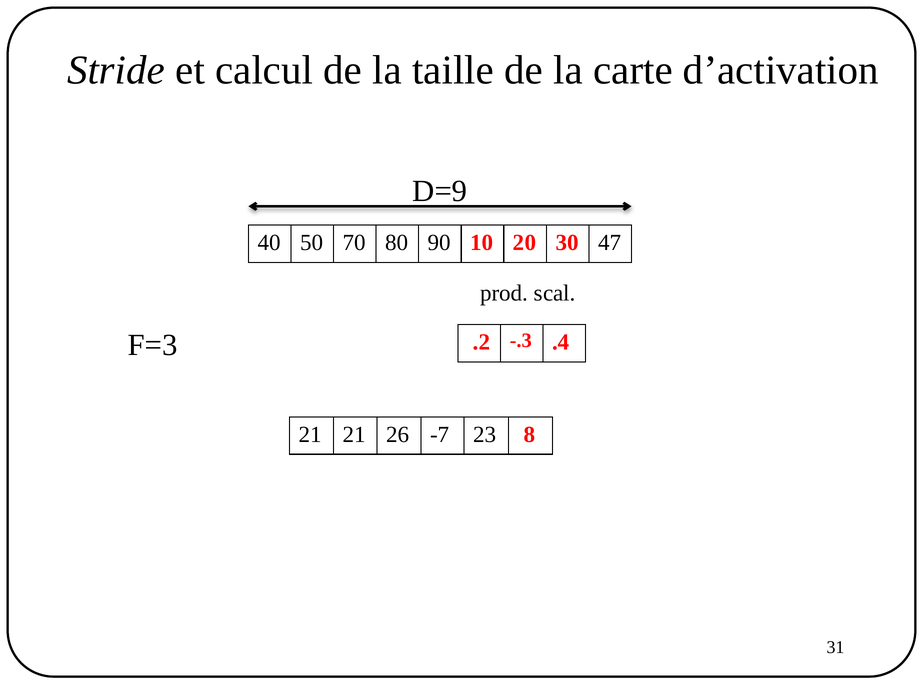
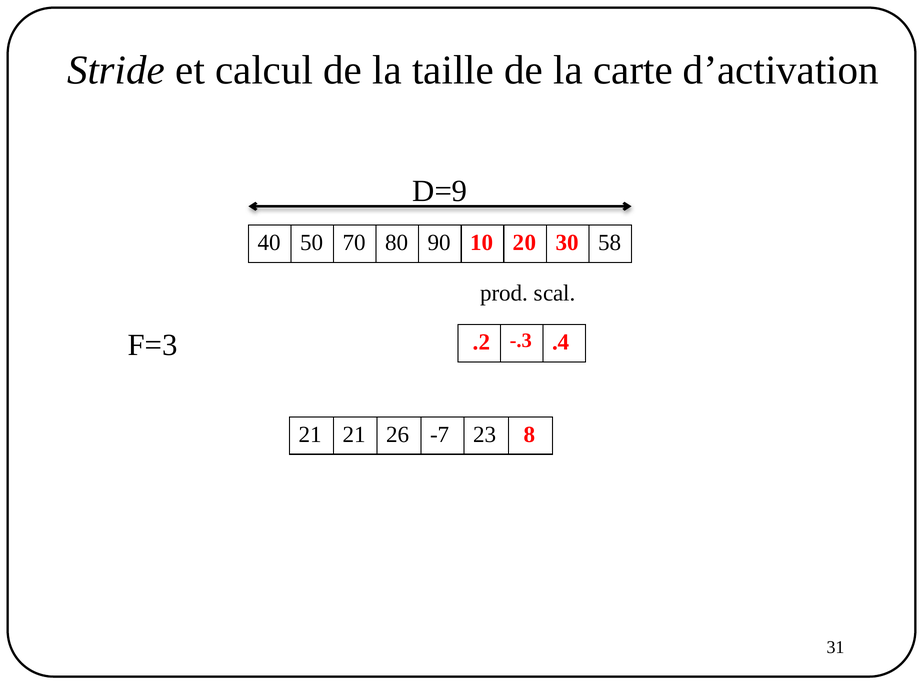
47: 47 -> 58 (610, 243)
